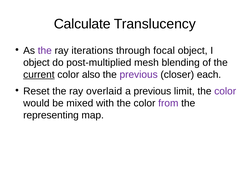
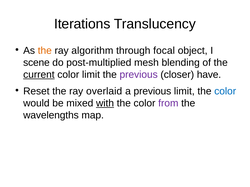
Calculate: Calculate -> Iterations (82, 24)
the colour: purple -> orange (45, 51)
iterations: iterations -> algorithm (92, 51)
object: object -> scene (36, 63)
color also: also -> limit (91, 75)
each: each -> have (209, 75)
color colour: purple -> blue (225, 91)
with underline: none -> present (105, 103)
representing: representing -> wavelengths (51, 116)
